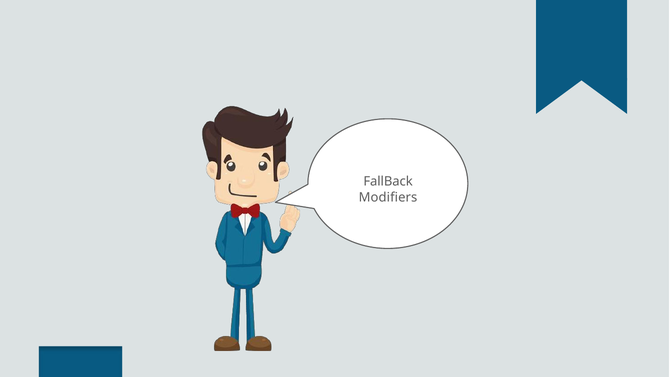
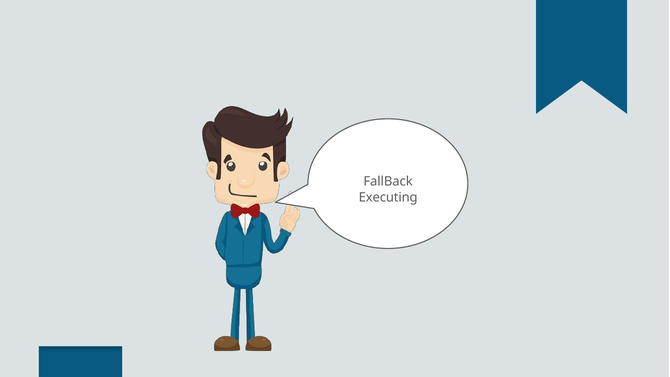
Modifiers: Modifiers -> Executing (388, 197)
